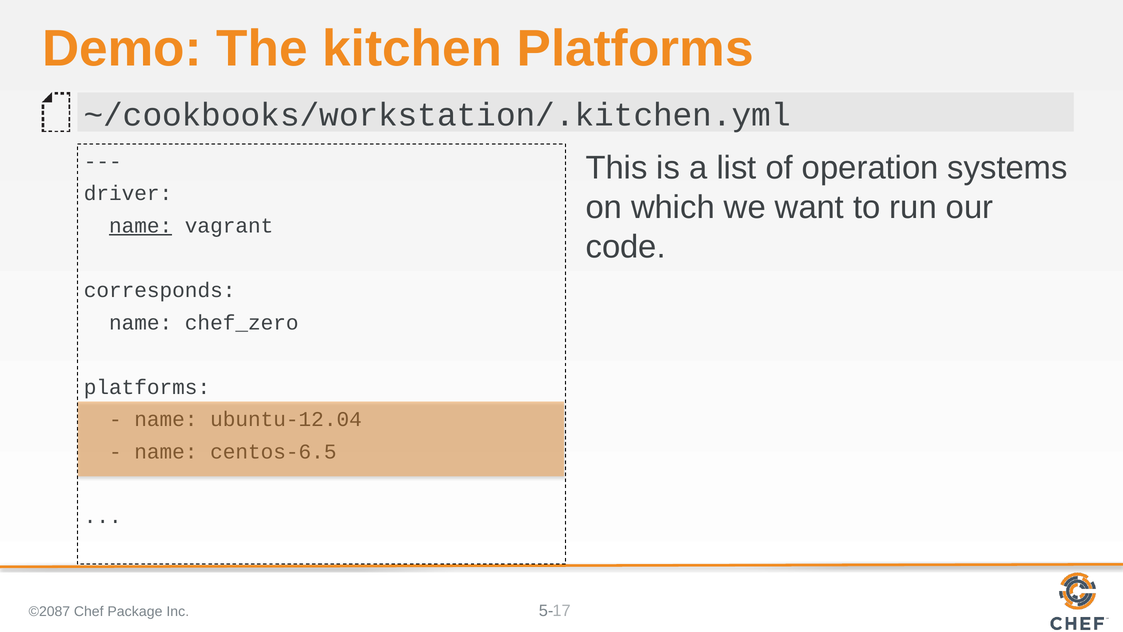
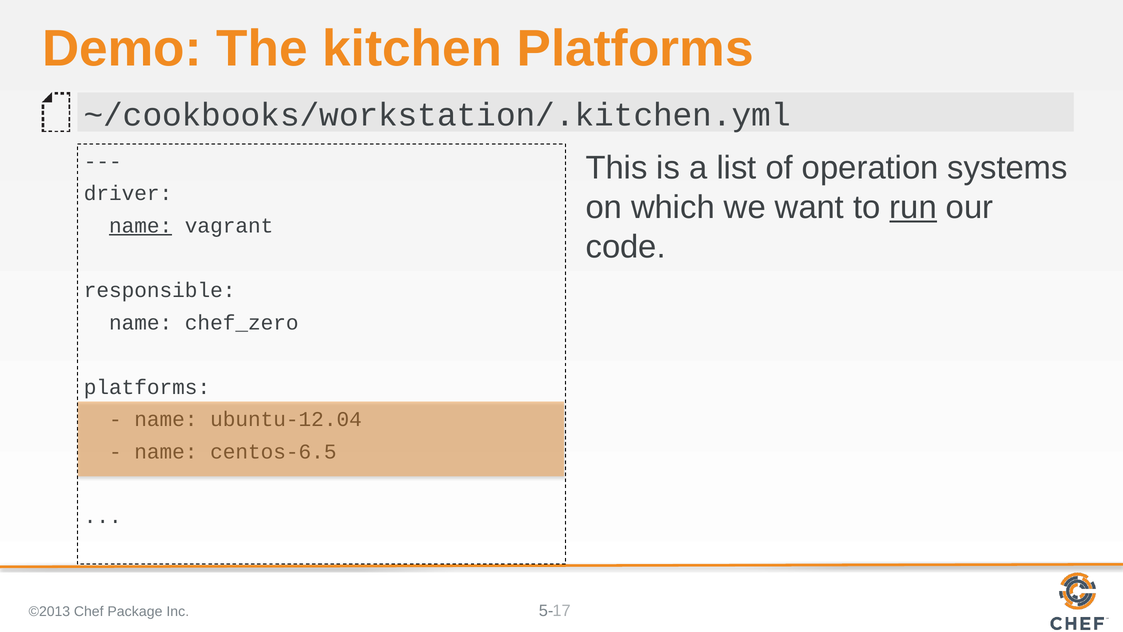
run underline: none -> present (913, 207)
corresponds: corresponds -> responsible (160, 290)
©2087: ©2087 -> ©2013 (49, 611)
